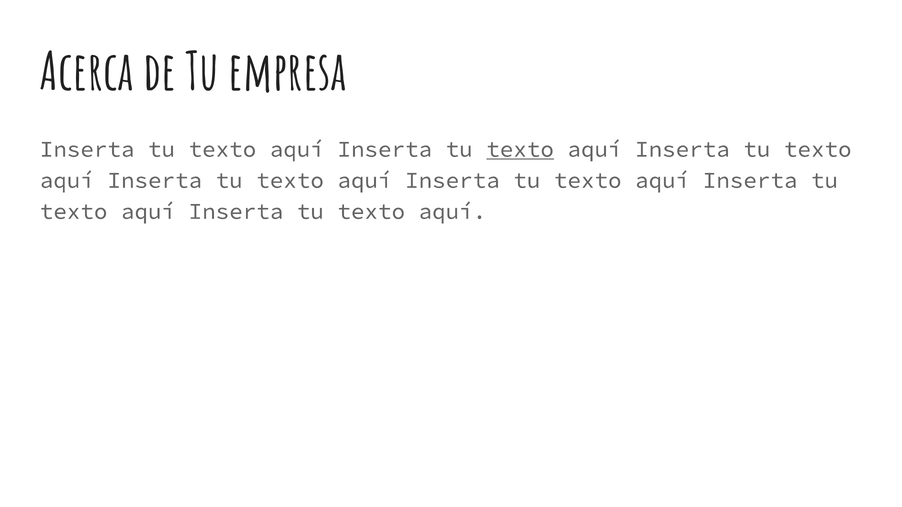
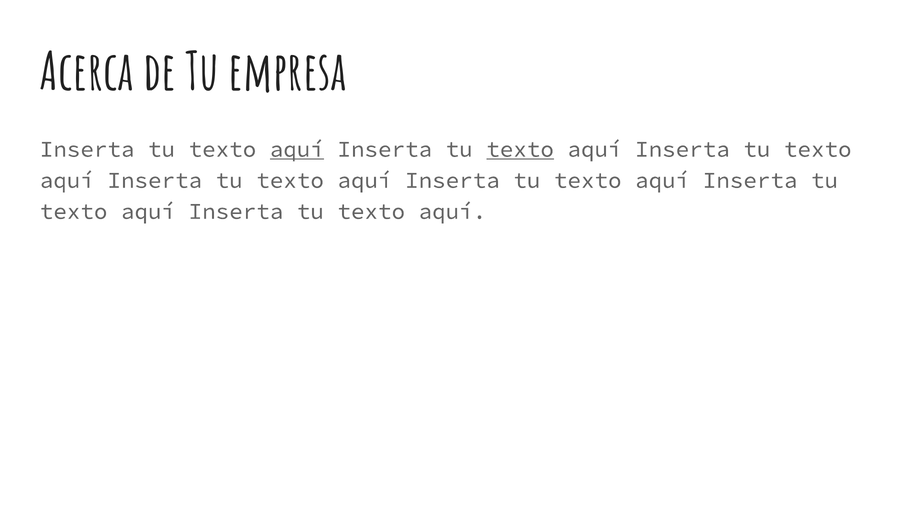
aquí underline: none -> present (297, 149)
